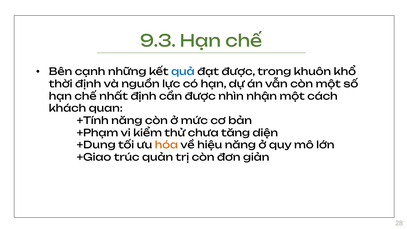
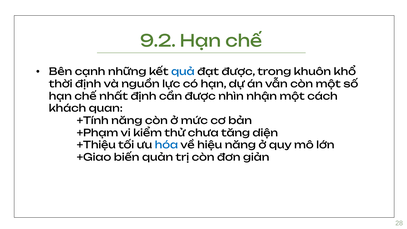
9.3: 9.3 -> 9.2 (158, 41)
+Dung: +Dung -> +Thiệu (96, 145)
hóa colour: orange -> blue (166, 145)
trúc: trúc -> biến (127, 157)
